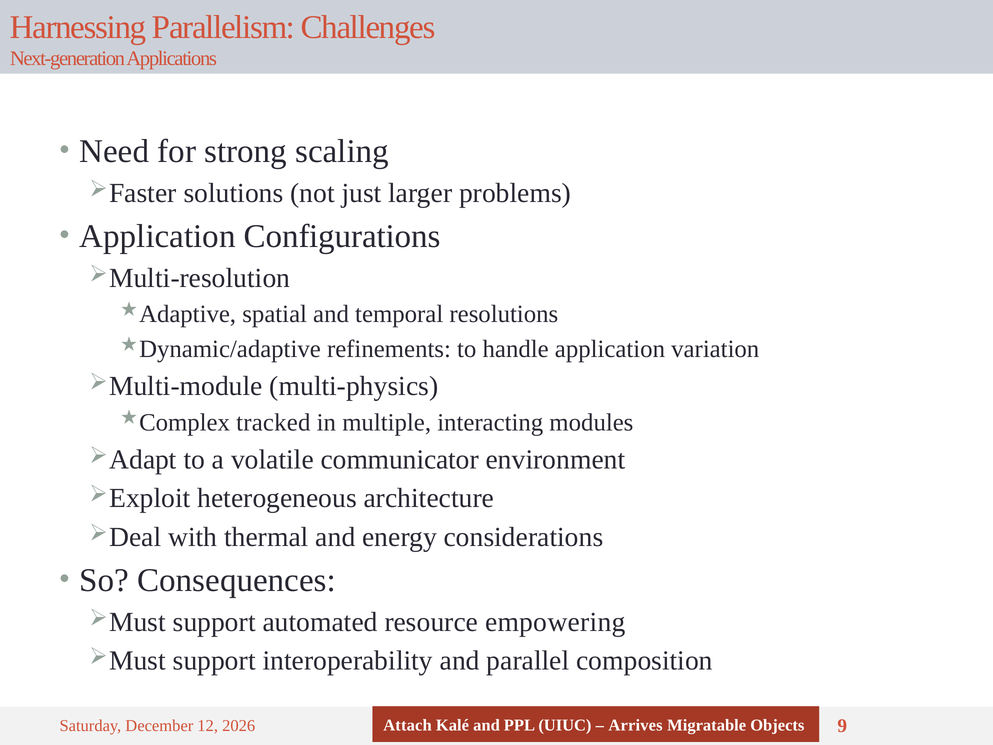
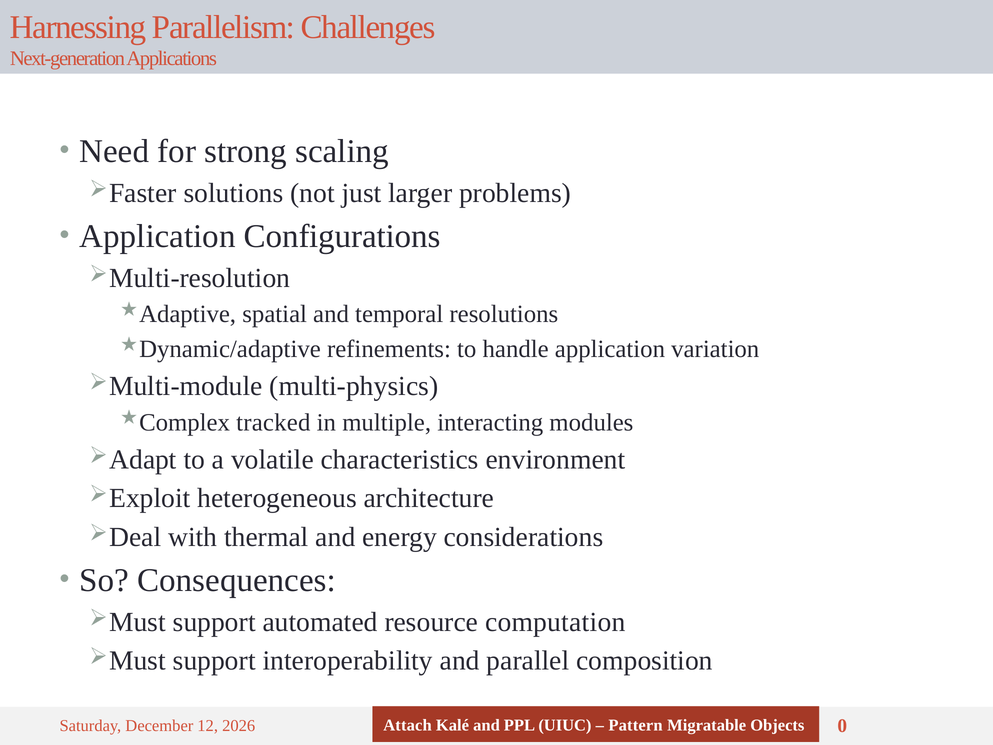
communicator: communicator -> characteristics (400, 459)
empowering: empowering -> computation (555, 622)
Arrives: Arrives -> Pattern (636, 725)
9: 9 -> 0 (842, 726)
